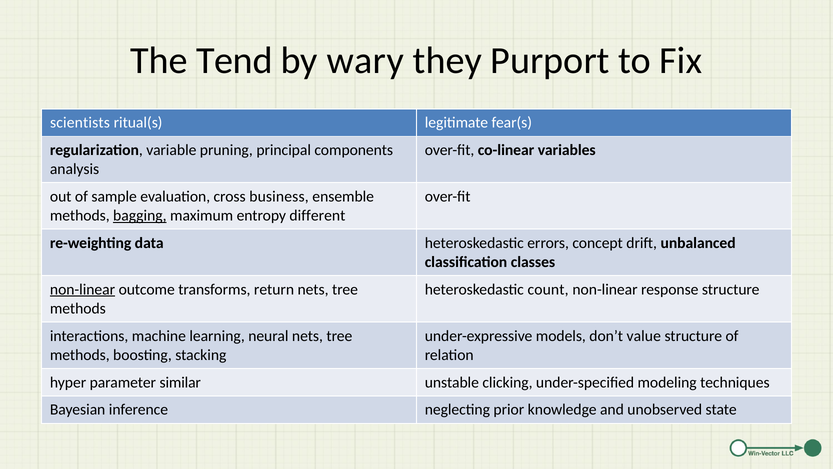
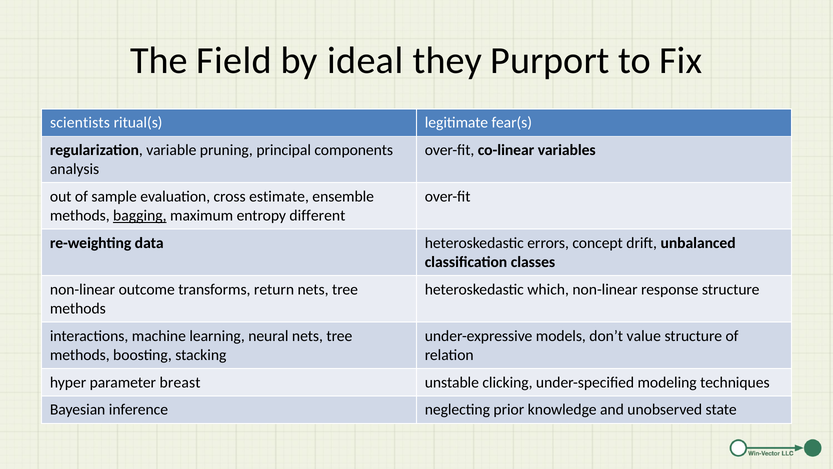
Tend: Tend -> Field (234, 60)
wary: wary -> ideal (365, 60)
business: business -> estimate (279, 196)
non-linear underline: present -> none (83, 289)
count: count -> which (548, 289)
similar: similar -> breast (180, 382)
